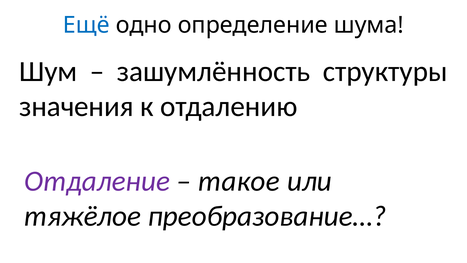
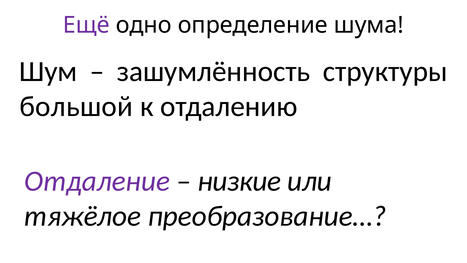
Ещё colour: blue -> purple (86, 25)
значения: значения -> большой (76, 106)
такое: такое -> низкие (239, 181)
